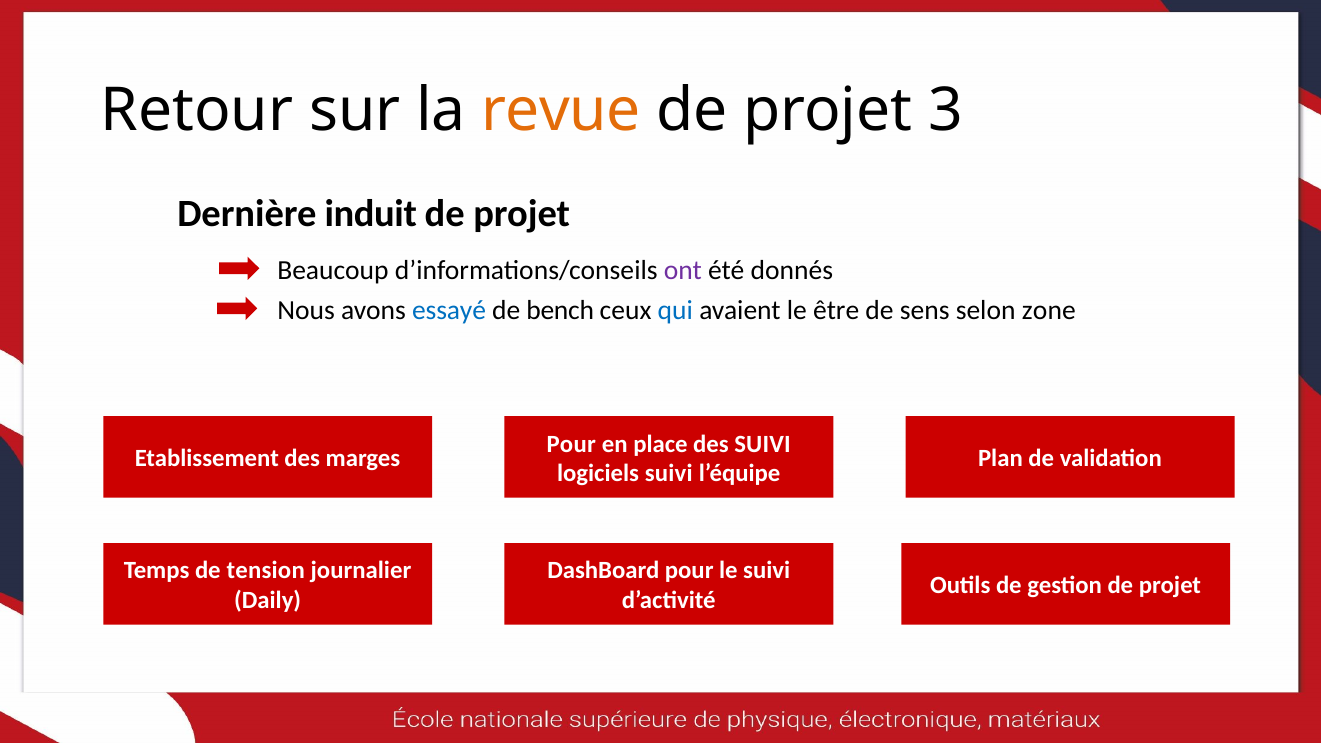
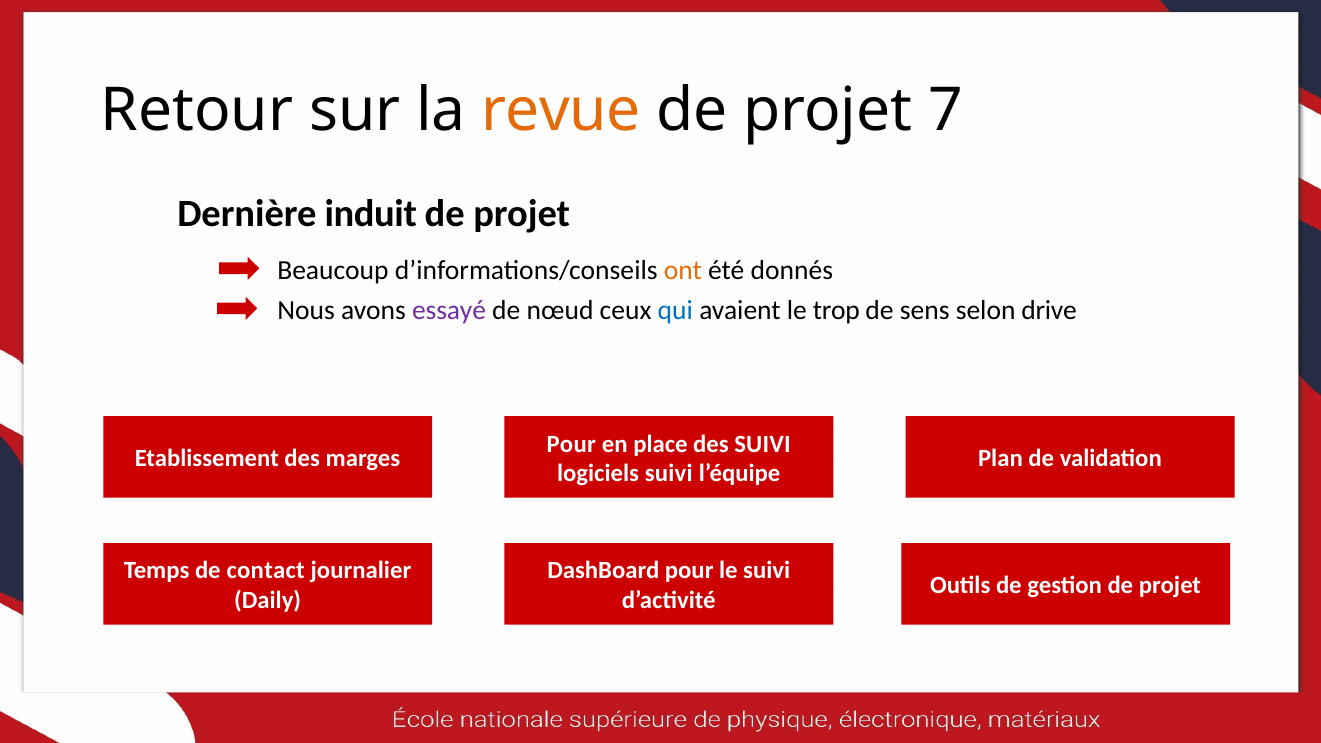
projet 3: 3 -> 7 (946, 111)
ont colour: purple -> orange (683, 270)
essayé colour: blue -> purple (449, 310)
bench: bench -> nœud (560, 310)
être: être -> trop (836, 310)
zone: zone -> drive (1049, 310)
tension: tension -> contact (266, 571)
